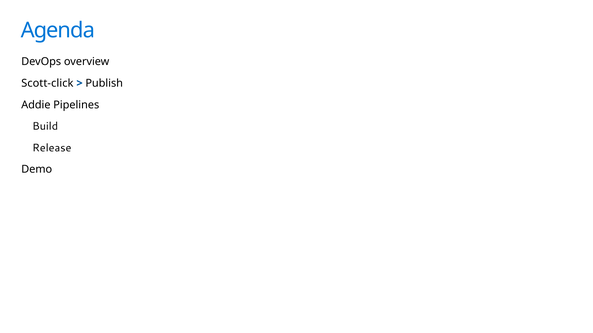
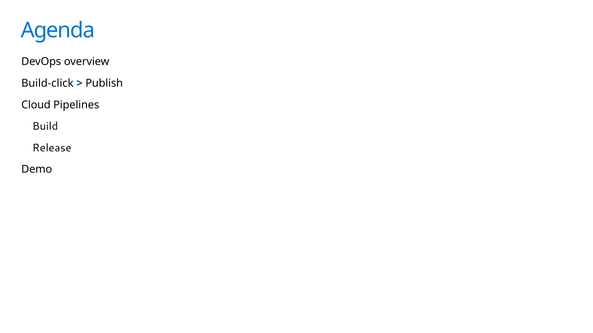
Scott-click: Scott-click -> Build-click (47, 83)
Addie: Addie -> Cloud (36, 105)
